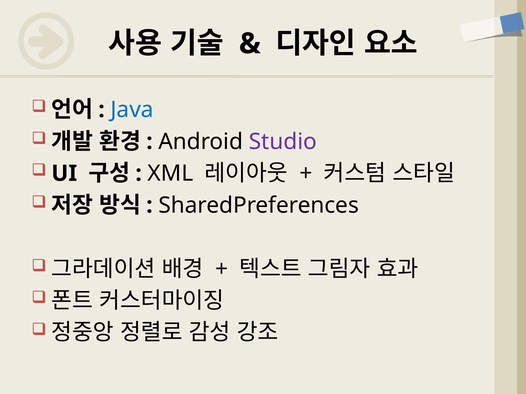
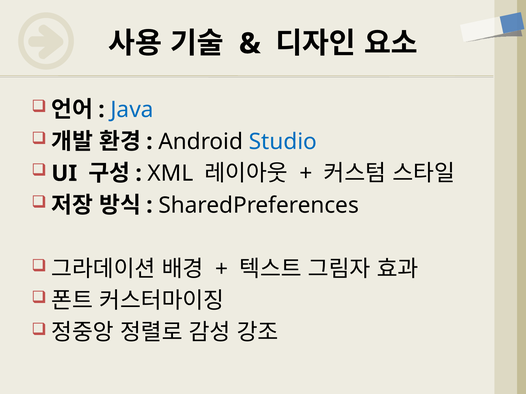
Studio colour: purple -> blue (283, 142)
